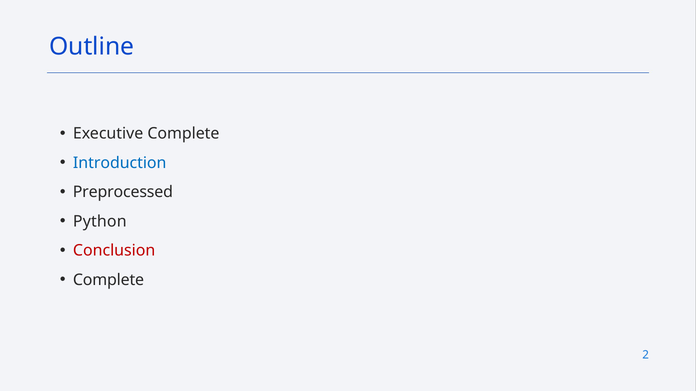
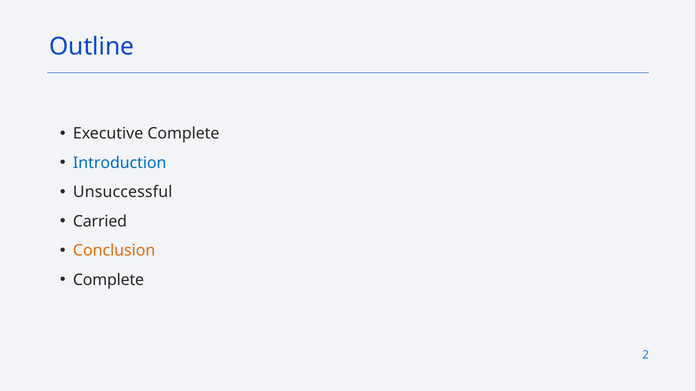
Preprocessed: Preprocessed -> Unsuccessful (123, 192)
Python: Python -> Carried (100, 222)
Conclusion colour: red -> orange (114, 251)
